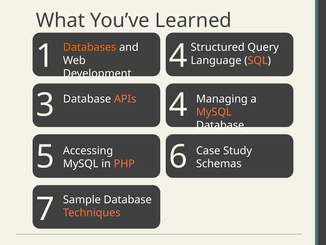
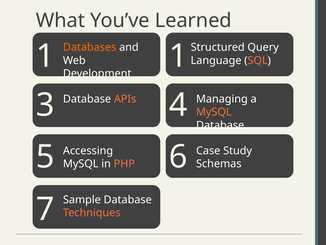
1 4: 4 -> 1 (178, 56)
